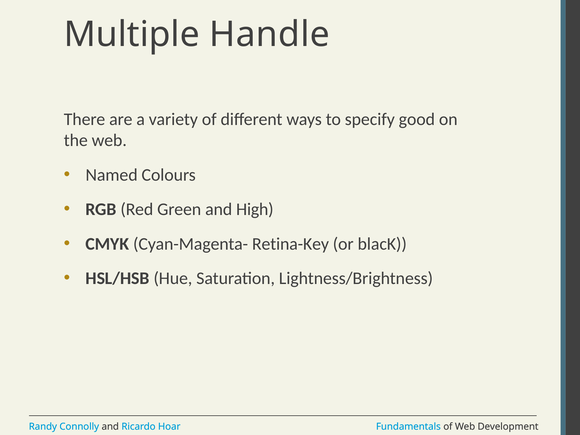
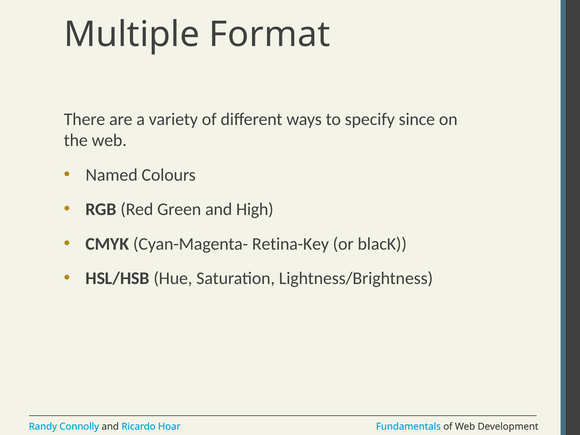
Handle: Handle -> Format (270, 34)
good: good -> since (417, 119)
